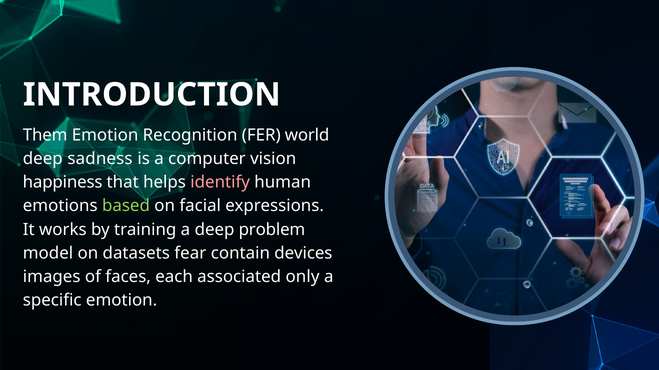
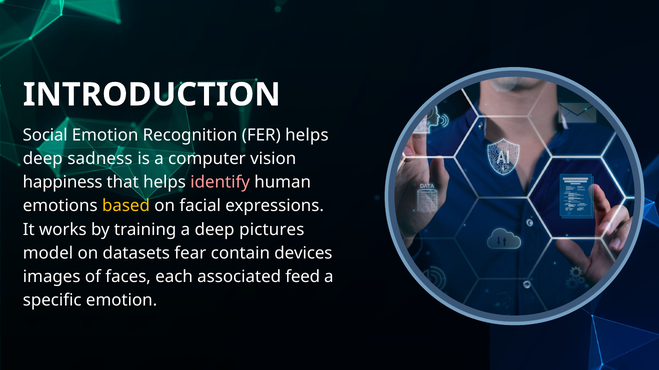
Them: Them -> Social (45, 135)
FER world: world -> helps (307, 135)
based colour: light green -> yellow (126, 206)
problem: problem -> pictures (272, 230)
only: only -> feed (303, 277)
